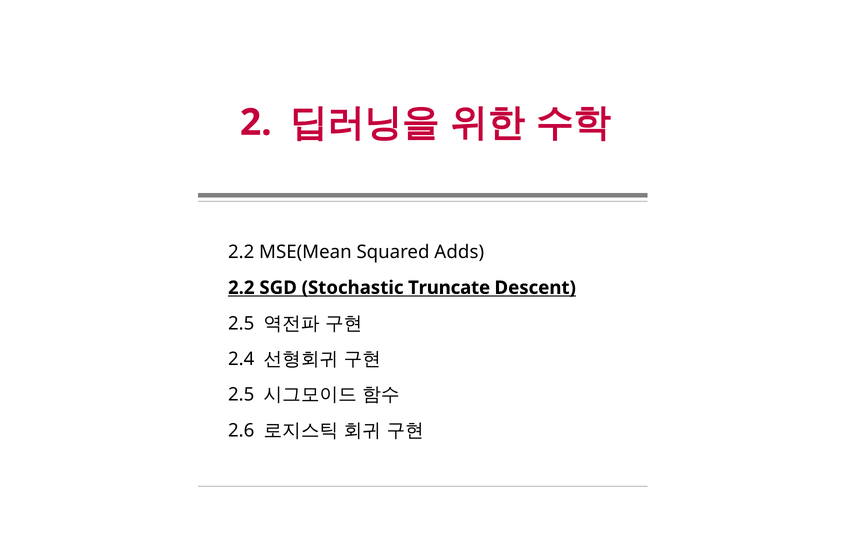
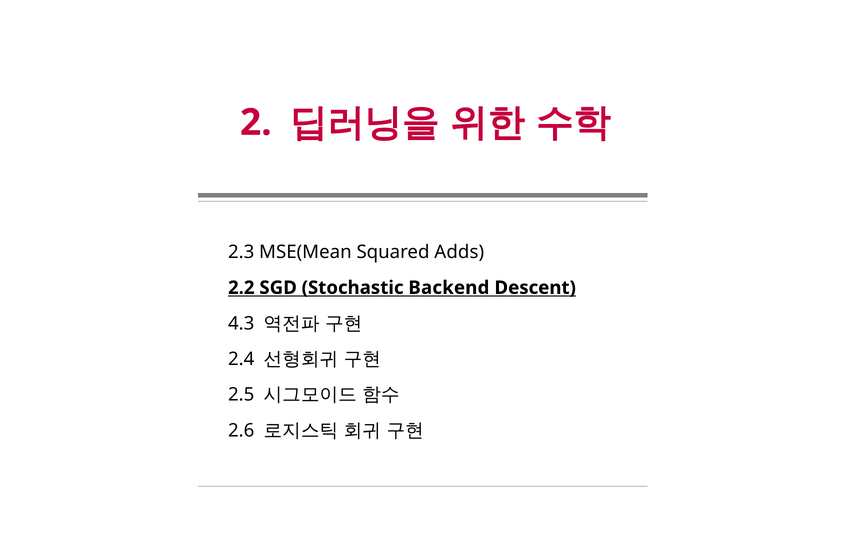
2.2: 2.2 -> 2.3 (241, 252)
Truncate: Truncate -> Backend (449, 288)
2.5: 2.5 -> 4.3 (241, 323)
